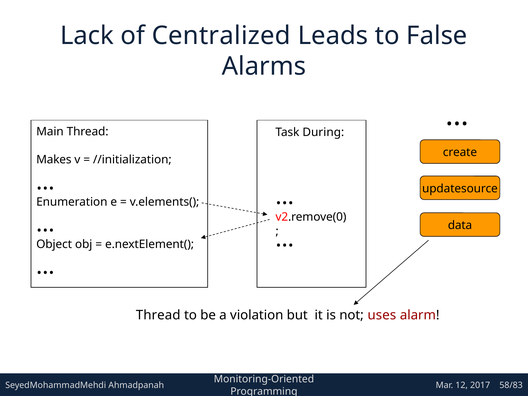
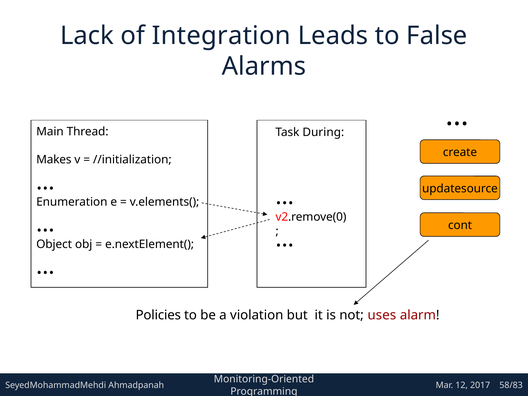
Centralized: Centralized -> Integration (221, 36)
data: data -> cont (460, 225)
Thread: Thread -> Policies (158, 315)
